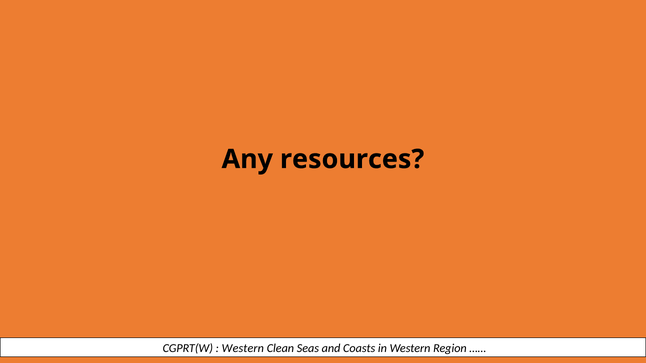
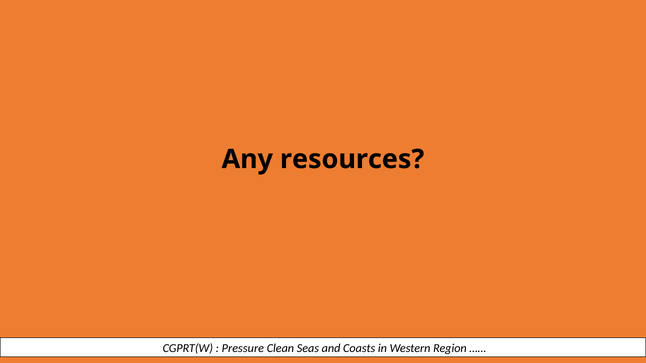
Western: Western -> Pressure (243, 348)
